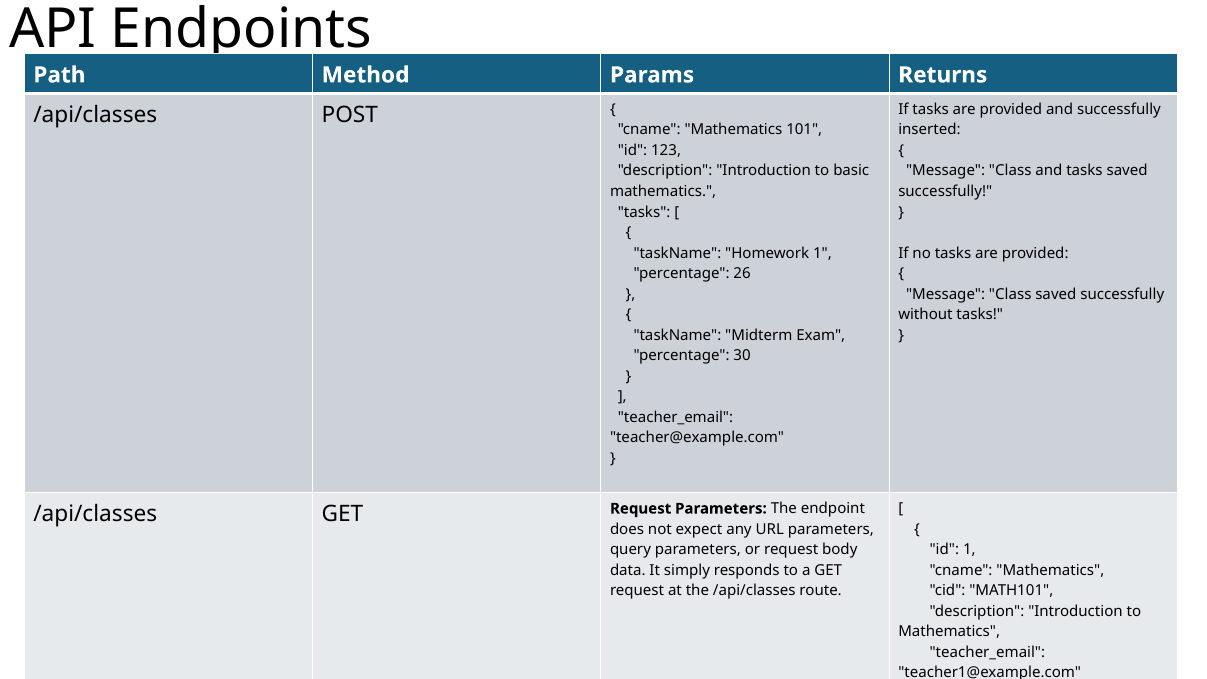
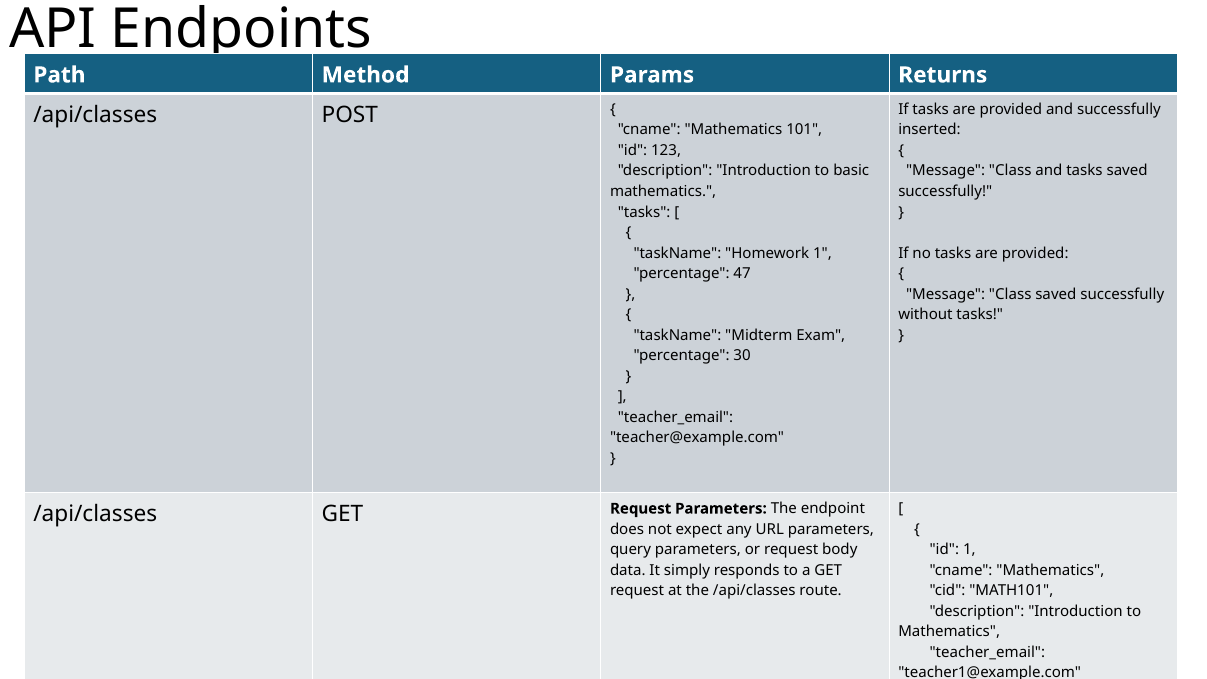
26: 26 -> 47 (742, 274)
